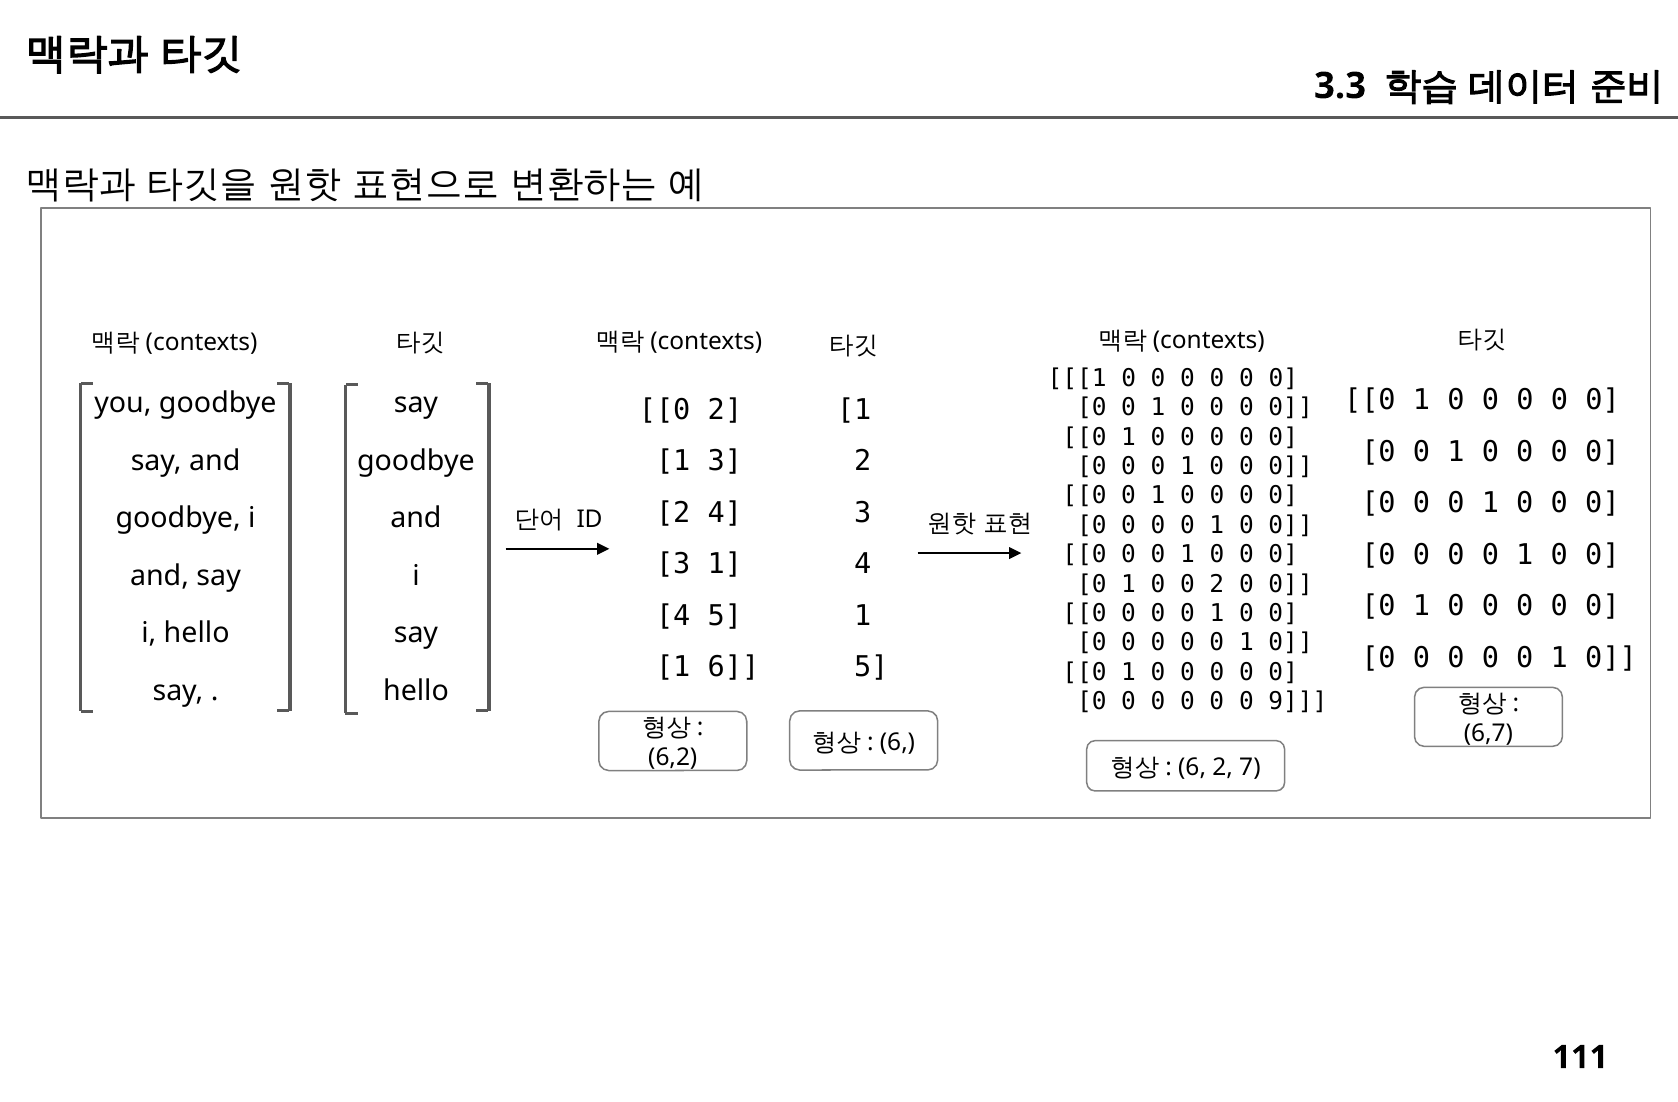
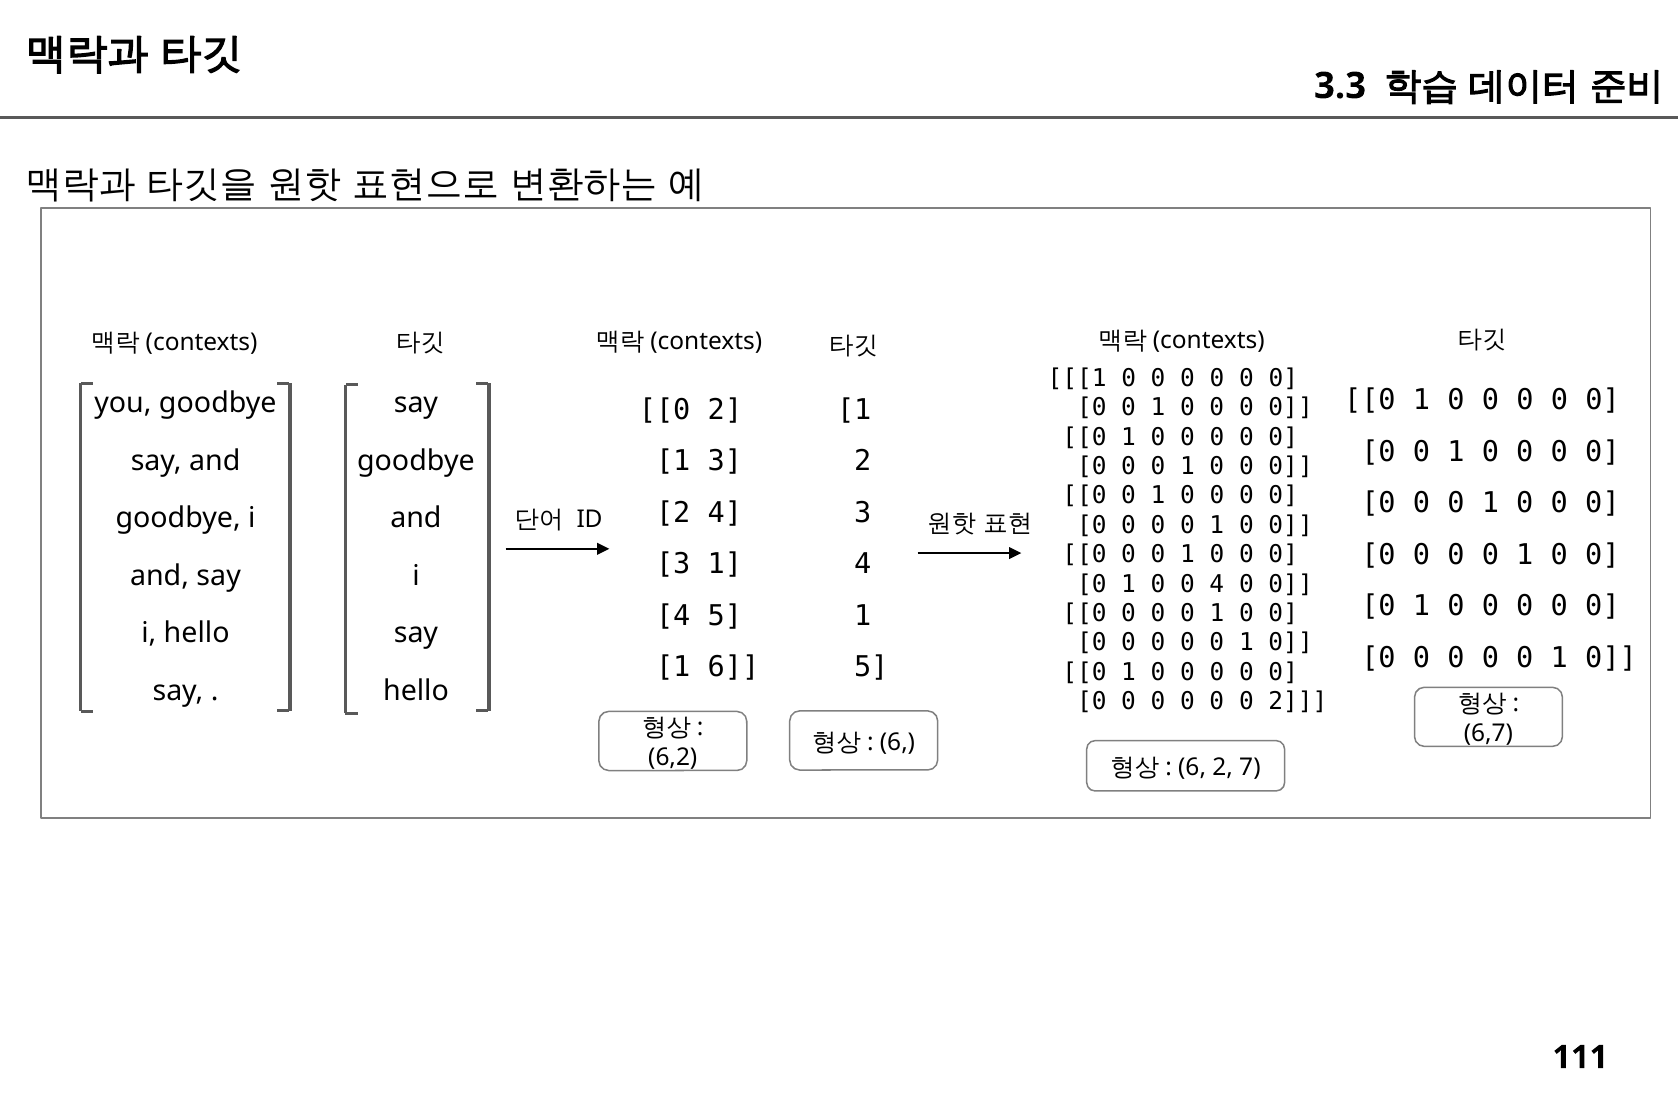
0 0 2: 2 -> 4 (1217, 584)
0 0 9: 9 -> 2 (1298, 702)
